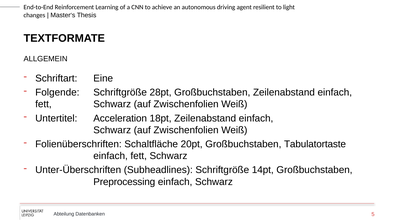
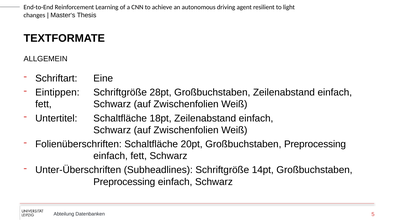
Folgende: Folgende -> Eintippen (57, 92)
Untertitel Acceleration: Acceleration -> Schaltfläche (120, 118)
20pt Großbuchstaben Tabulatortaste: Tabulatortaste -> Preprocessing (315, 144)
